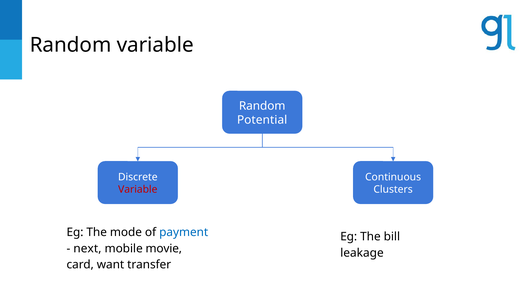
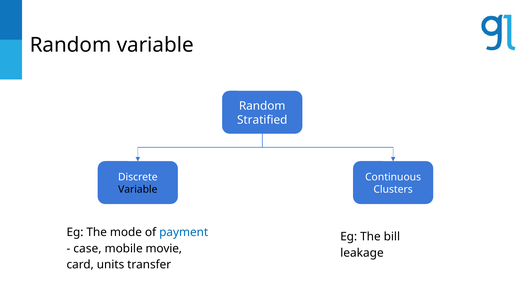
Potential: Potential -> Stratified (262, 120)
Variable colour: red -> black (138, 190)
next: next -> case (87, 249)
want: want -> units (111, 265)
